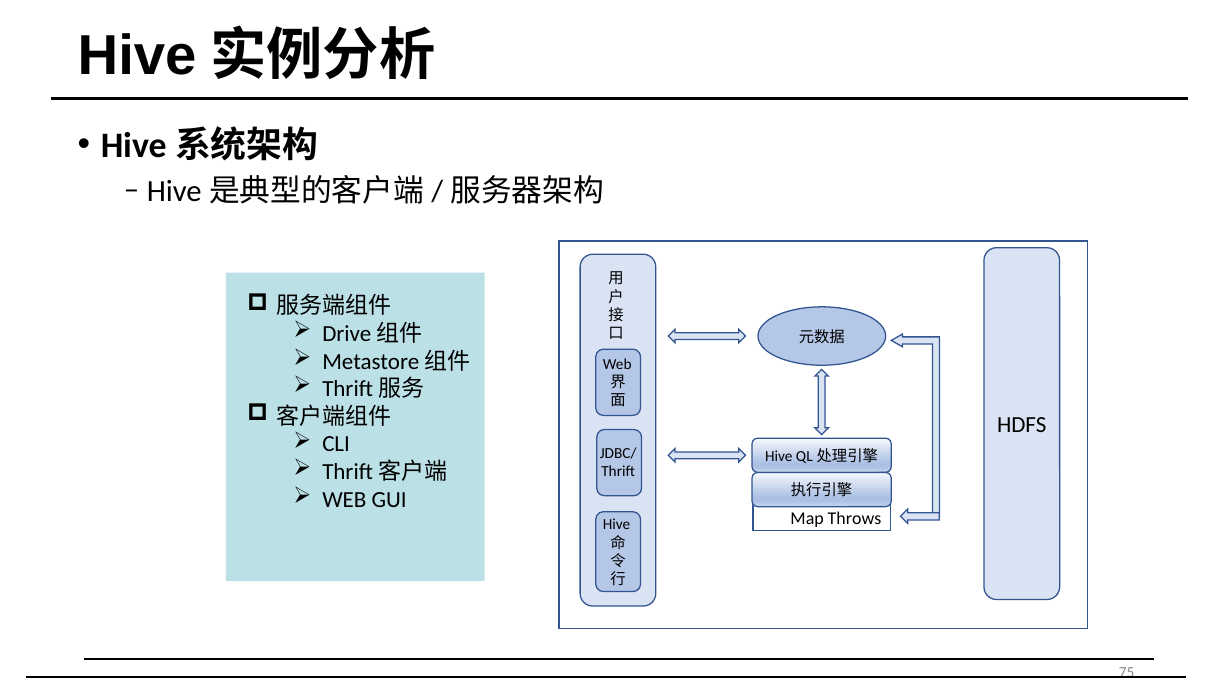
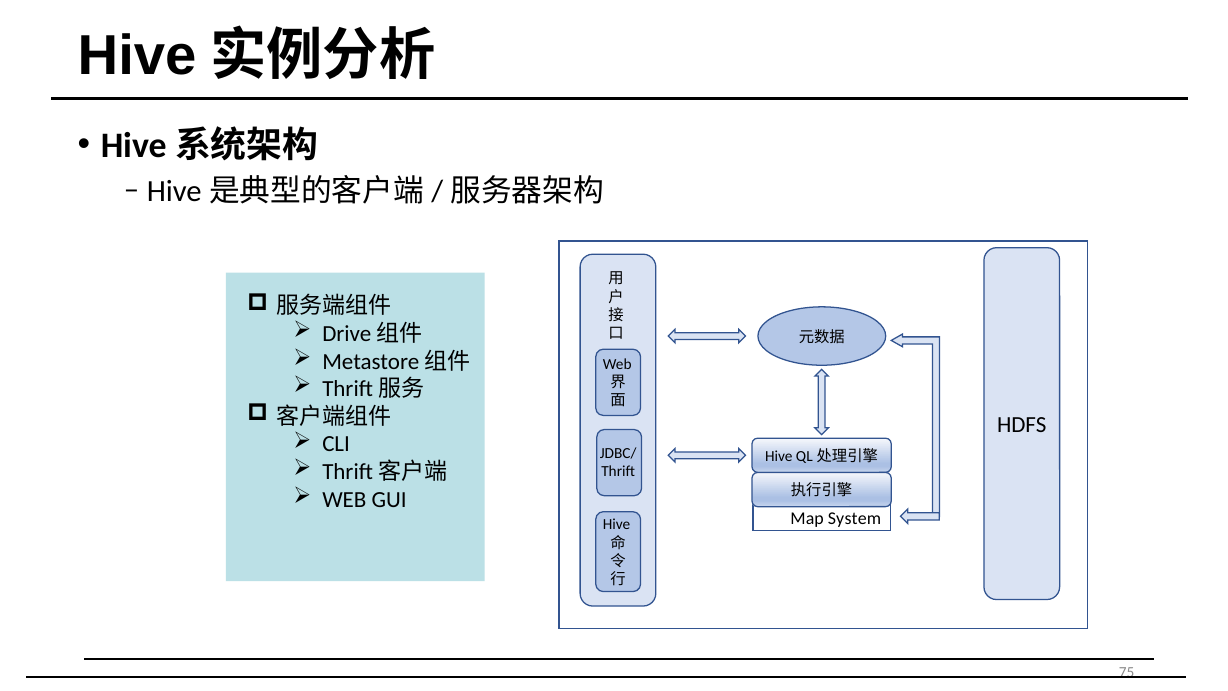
Throws: Throws -> System (855, 519)
